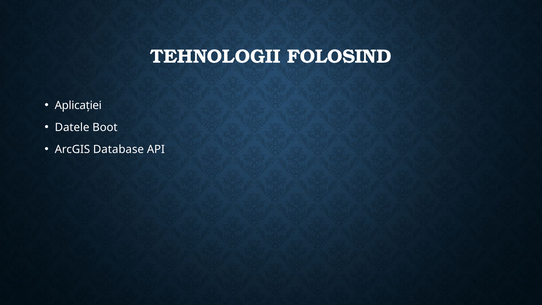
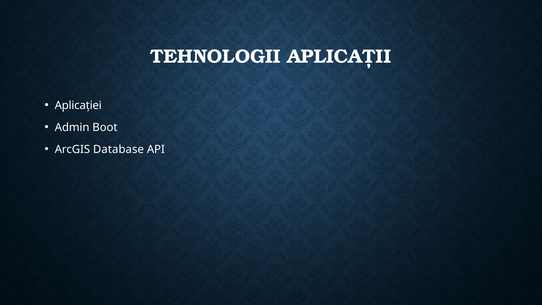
FOLOSIND: FOLOSIND -> APLICAȚII (339, 56)
Datele: Datele -> Admin (72, 127)
